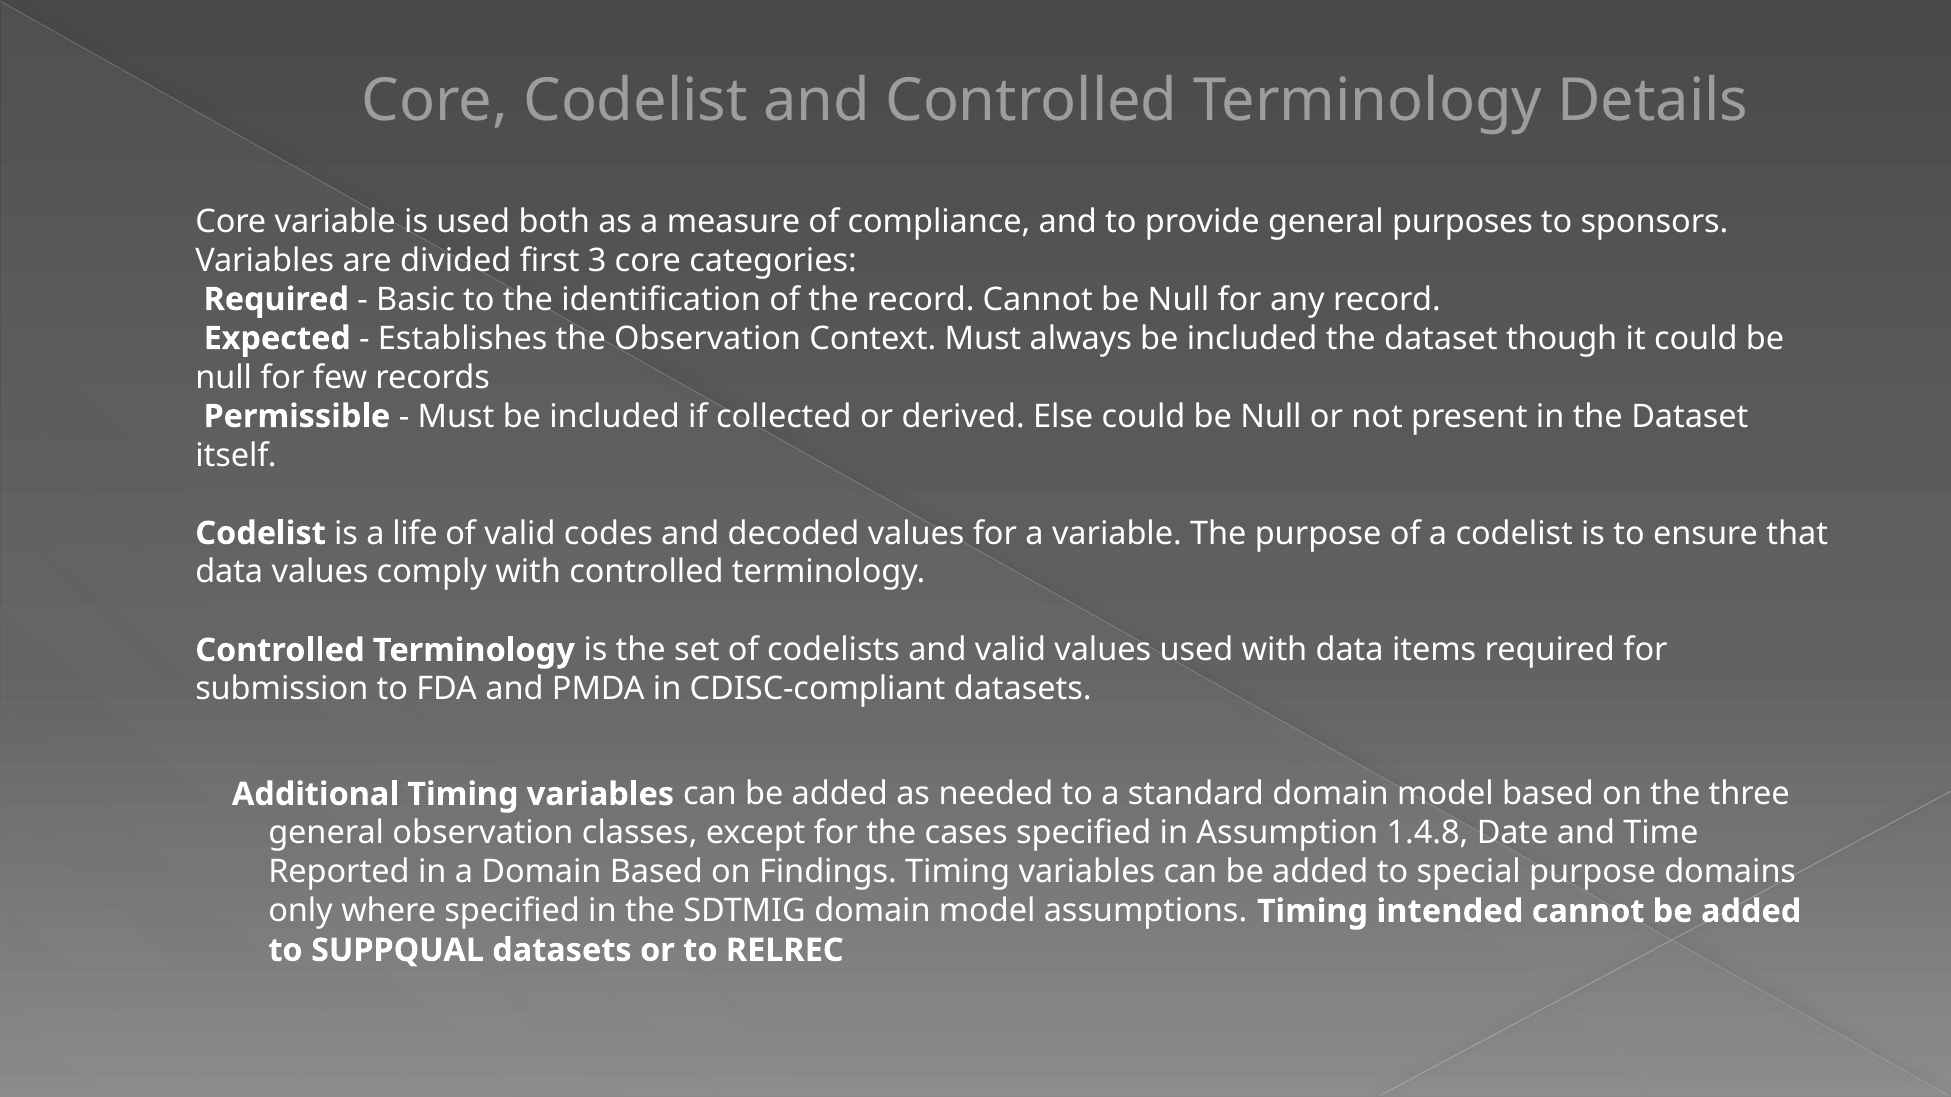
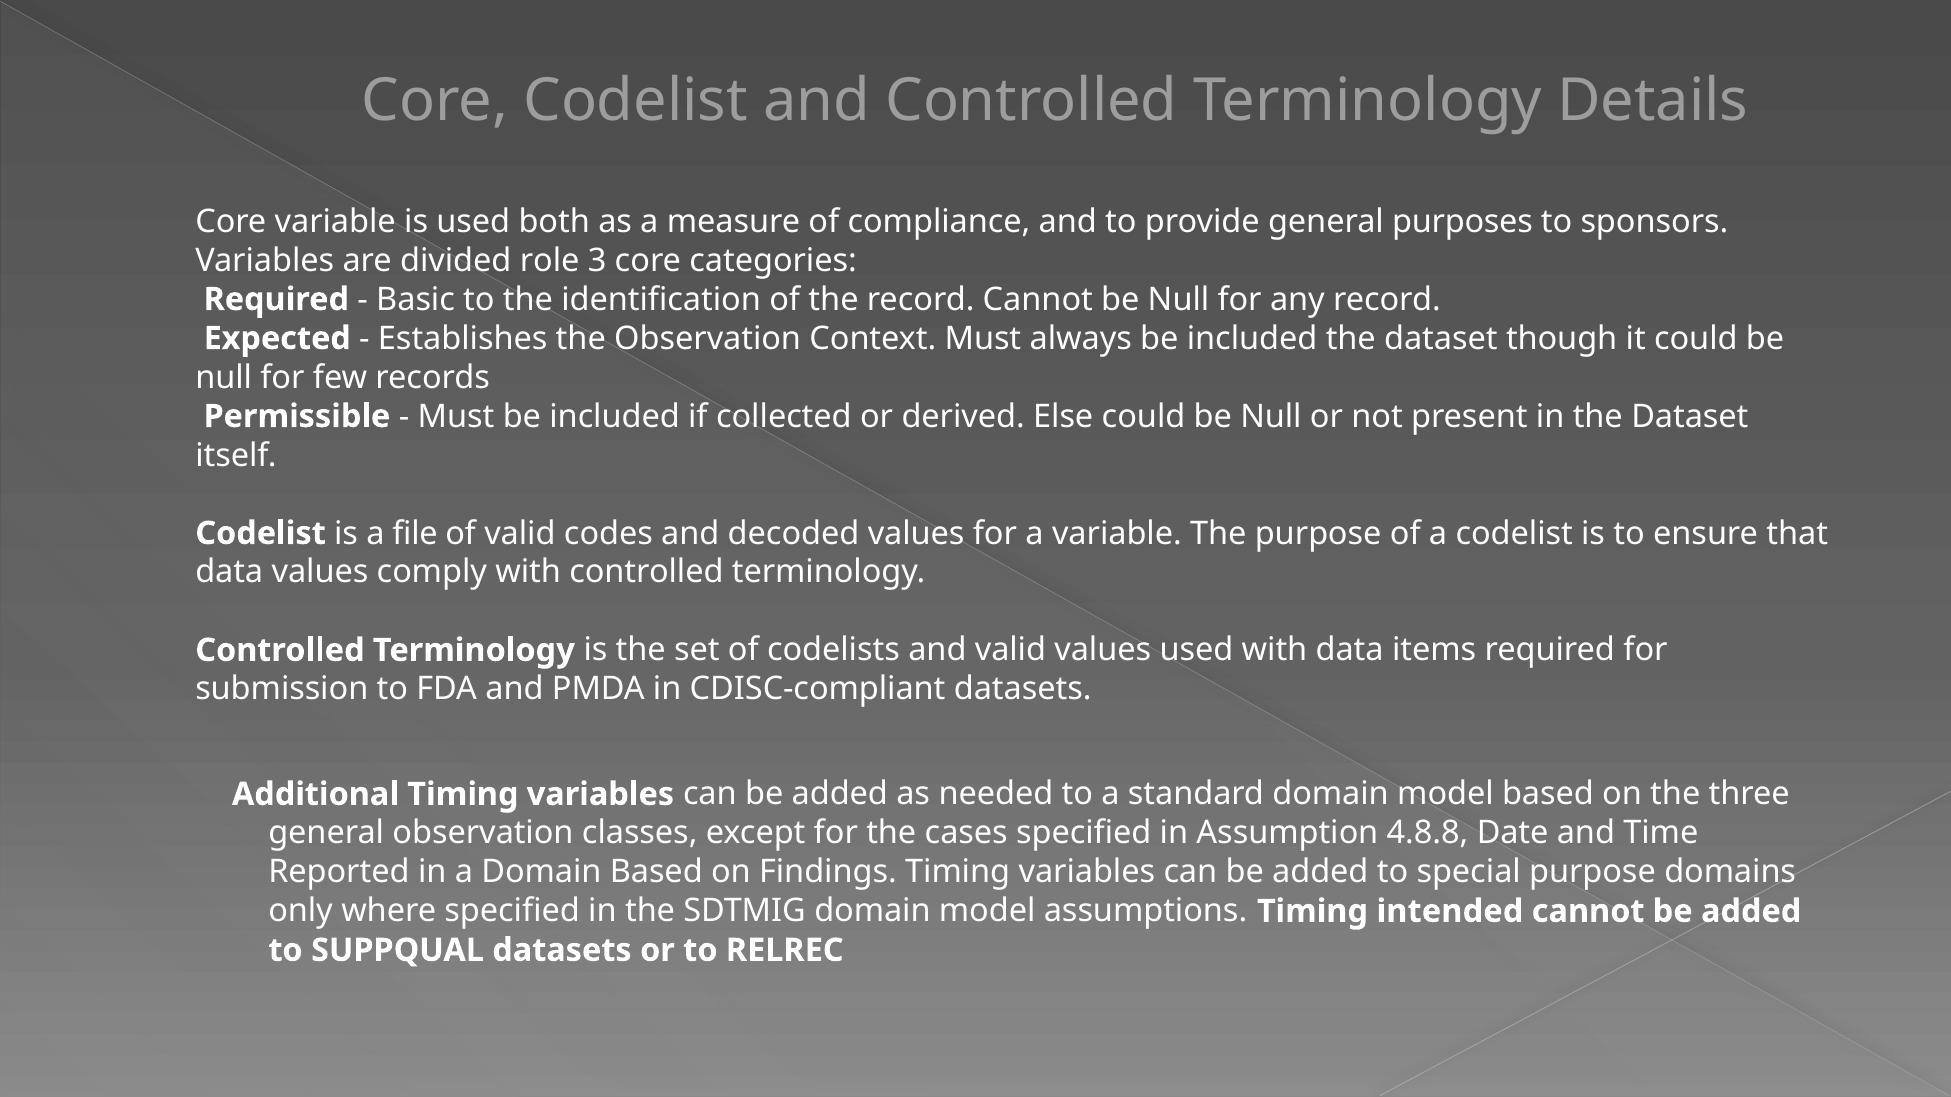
first: first -> role (550, 260)
life: life -> file (415, 533)
1.4.8: 1.4.8 -> 4.8.8 (1427, 834)
